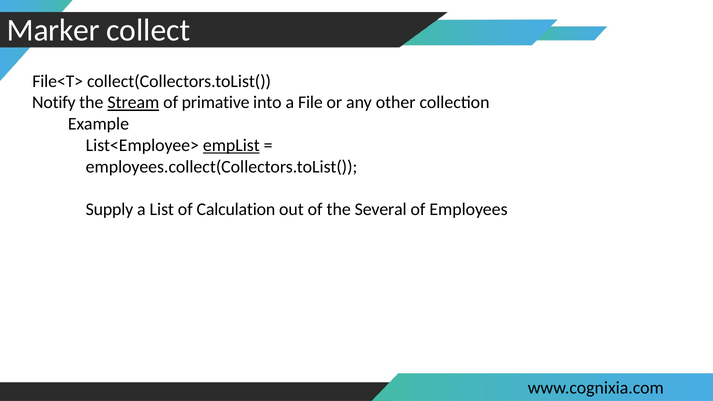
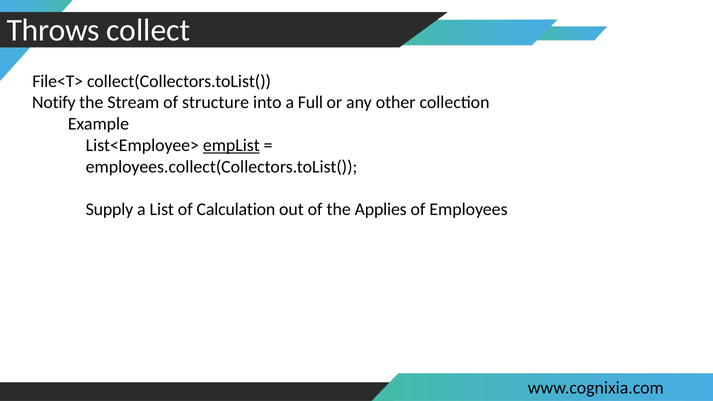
Marker: Marker -> Throws (53, 30)
Stream underline: present -> none (133, 103)
primative: primative -> structure (216, 103)
File: File -> Full (310, 103)
Several: Several -> Applies (381, 210)
